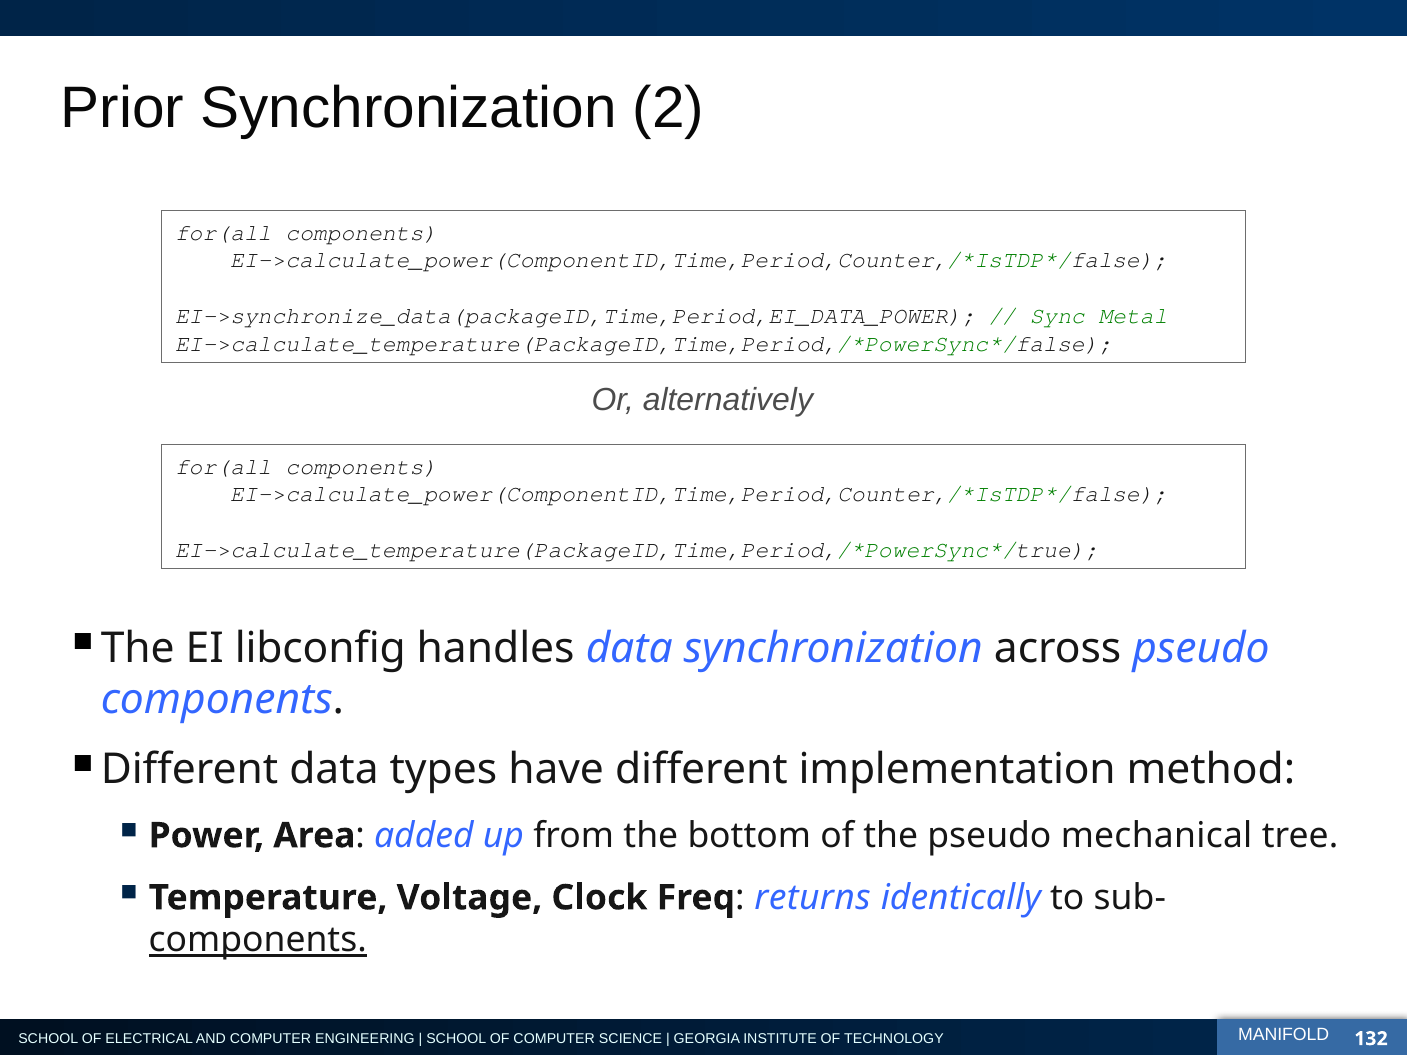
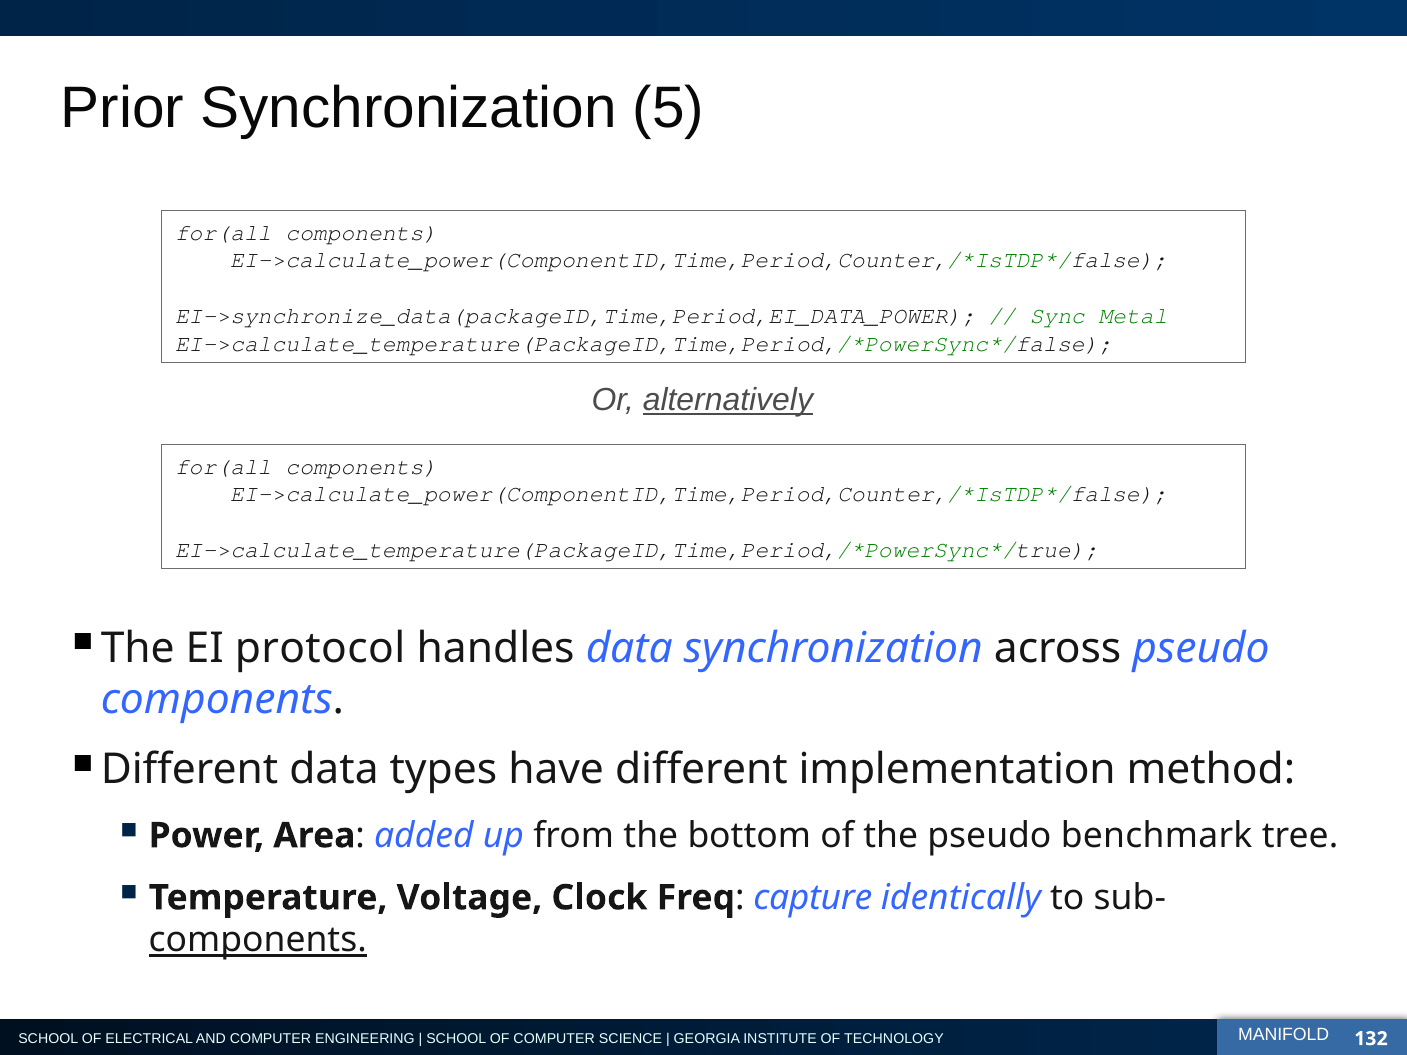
2: 2 -> 5 (668, 108)
alternatively underline: none -> present (728, 400)
libconfig: libconfig -> protocol (320, 648)
mechanical: mechanical -> benchmark (1157, 836)
returns: returns -> capture (813, 898)
